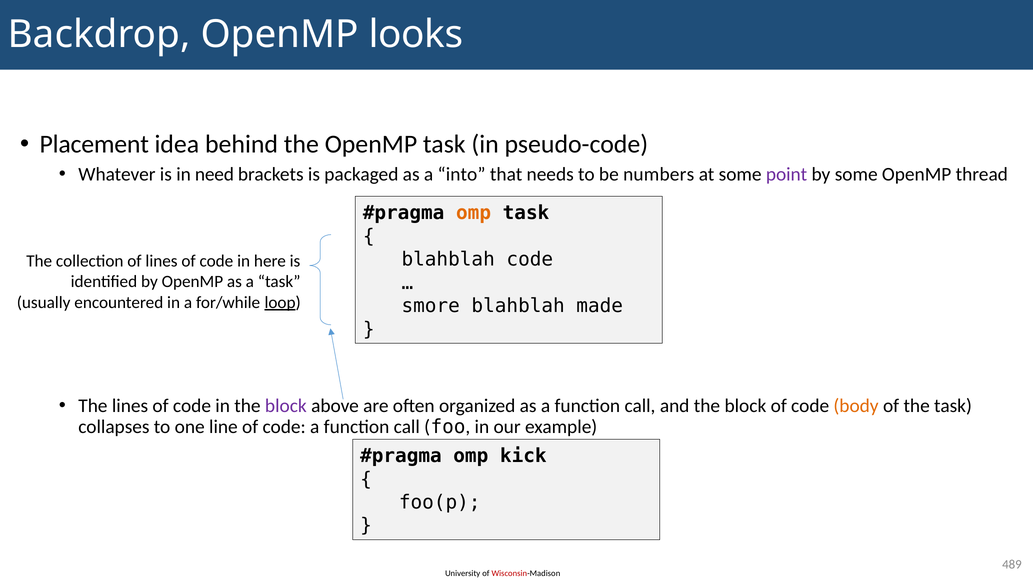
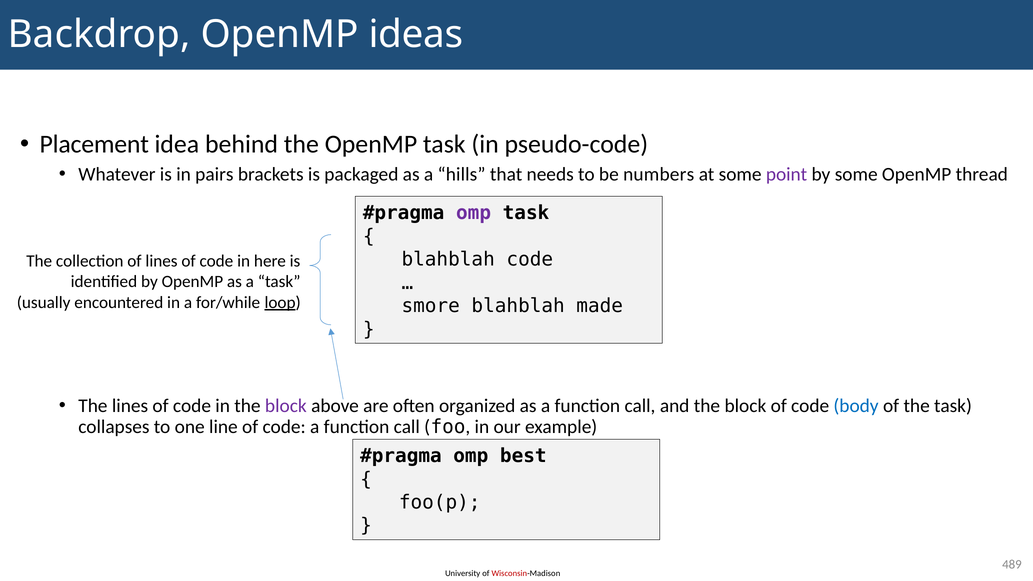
looks: looks -> ideas (416, 35)
need: need -> pairs (214, 174)
into: into -> hills (462, 174)
omp colour: orange -> purple (474, 213)
body colour: orange -> blue (856, 406)
kick: kick -> best (523, 456)
